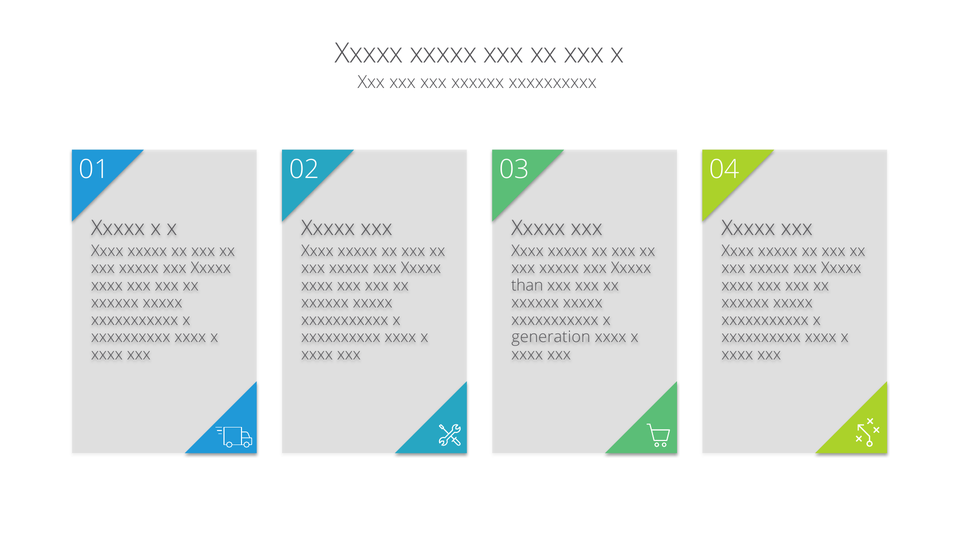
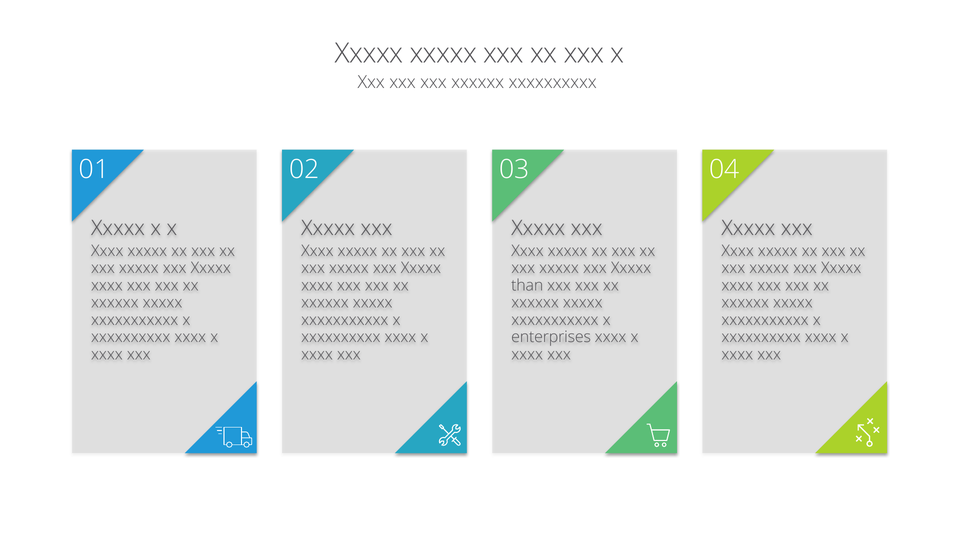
generation: generation -> enterprises (551, 337)
